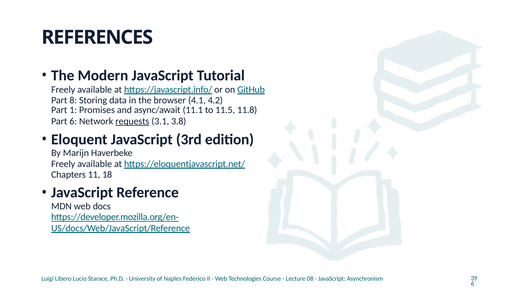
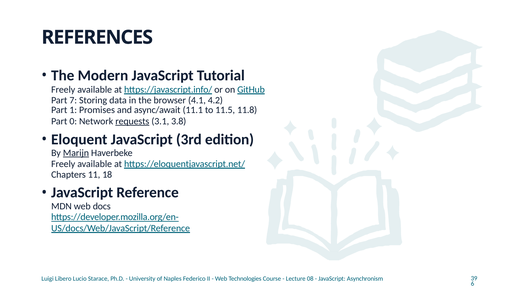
8: 8 -> 7 (73, 100)
Part 6: 6 -> 0 (73, 121)
Marijn underline: none -> present (76, 153)
